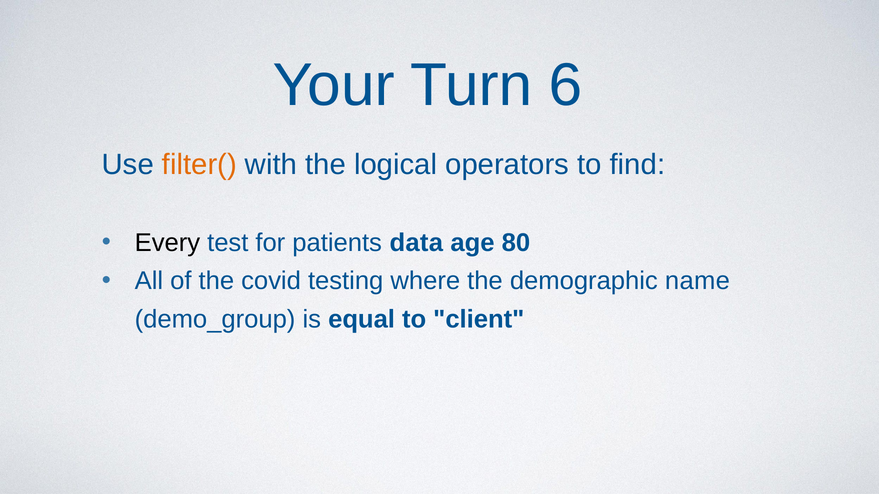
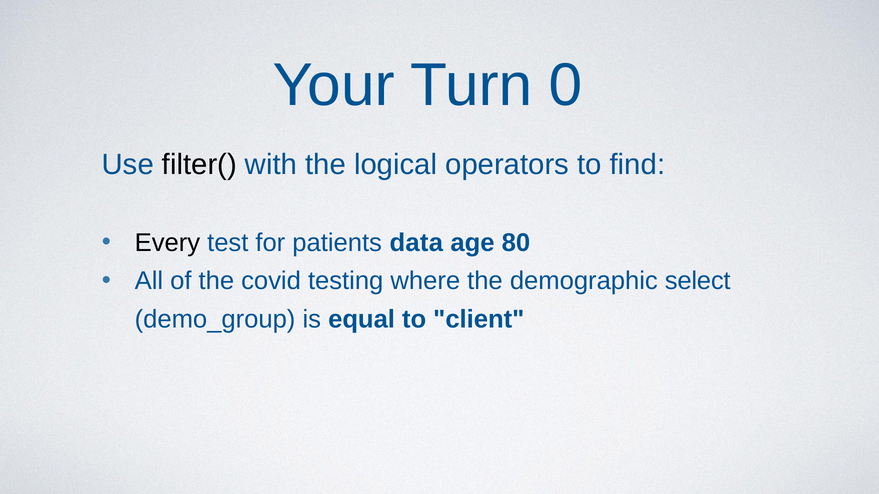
6: 6 -> 0 (566, 85)
filter( colour: orange -> black (199, 165)
name: name -> select (698, 281)
